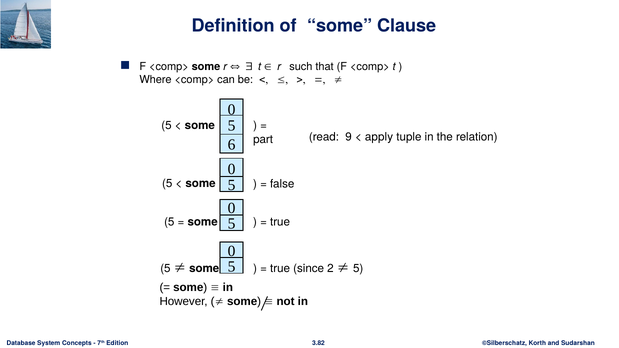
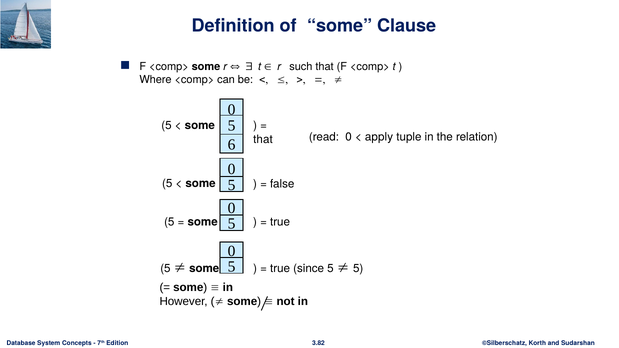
read 9: 9 -> 0 (349, 137)
part: part -> that (263, 139)
since 2: 2 -> 5 (330, 269)
